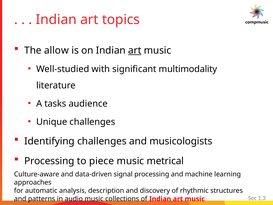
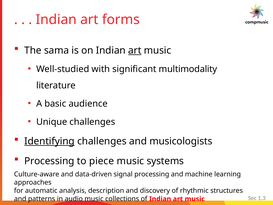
topics: topics -> forms (121, 20)
allow: allow -> sama (56, 50)
tasks: tasks -> basic (55, 103)
Identifying underline: none -> present (49, 141)
metrical: metrical -> systems (165, 161)
